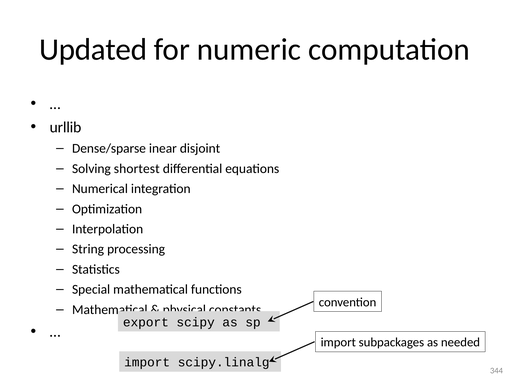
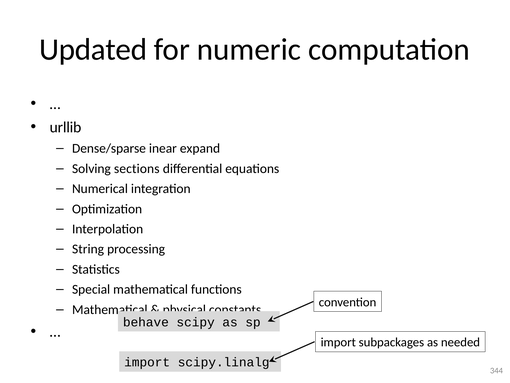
disjoint: disjoint -> expand (200, 148)
shortest: shortest -> sections (137, 168)
export: export -> behave (146, 322)
